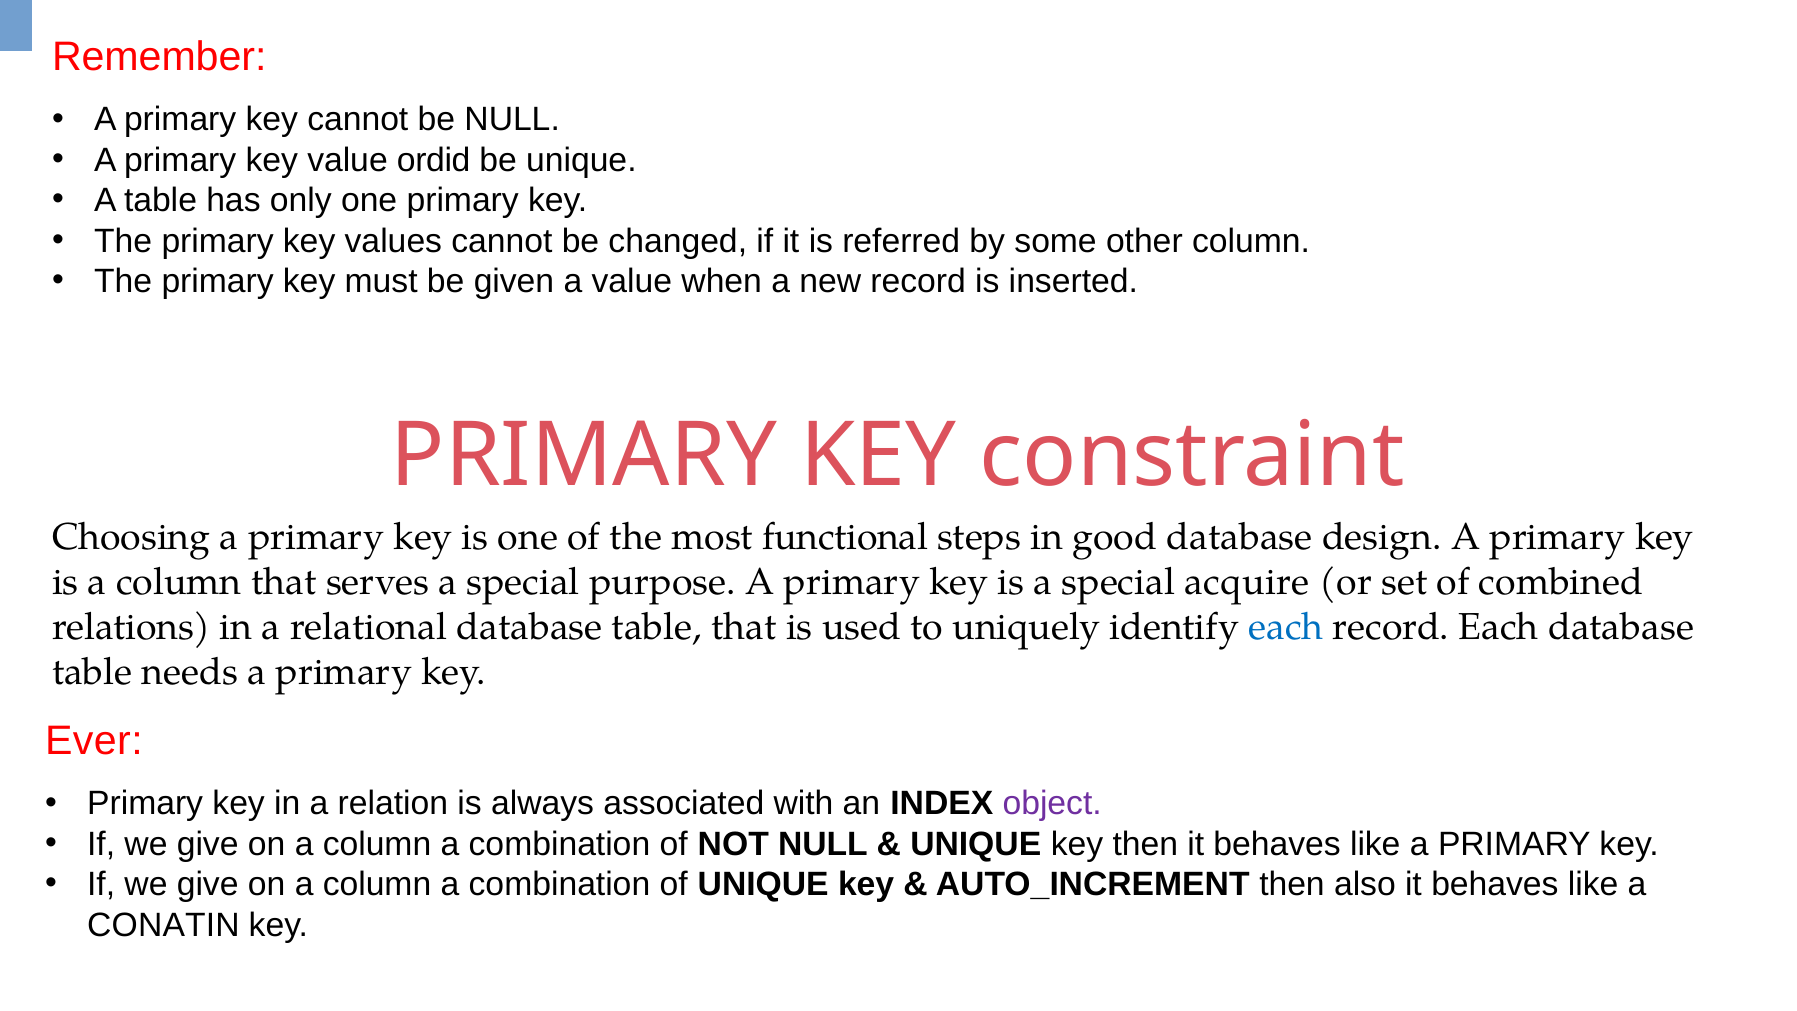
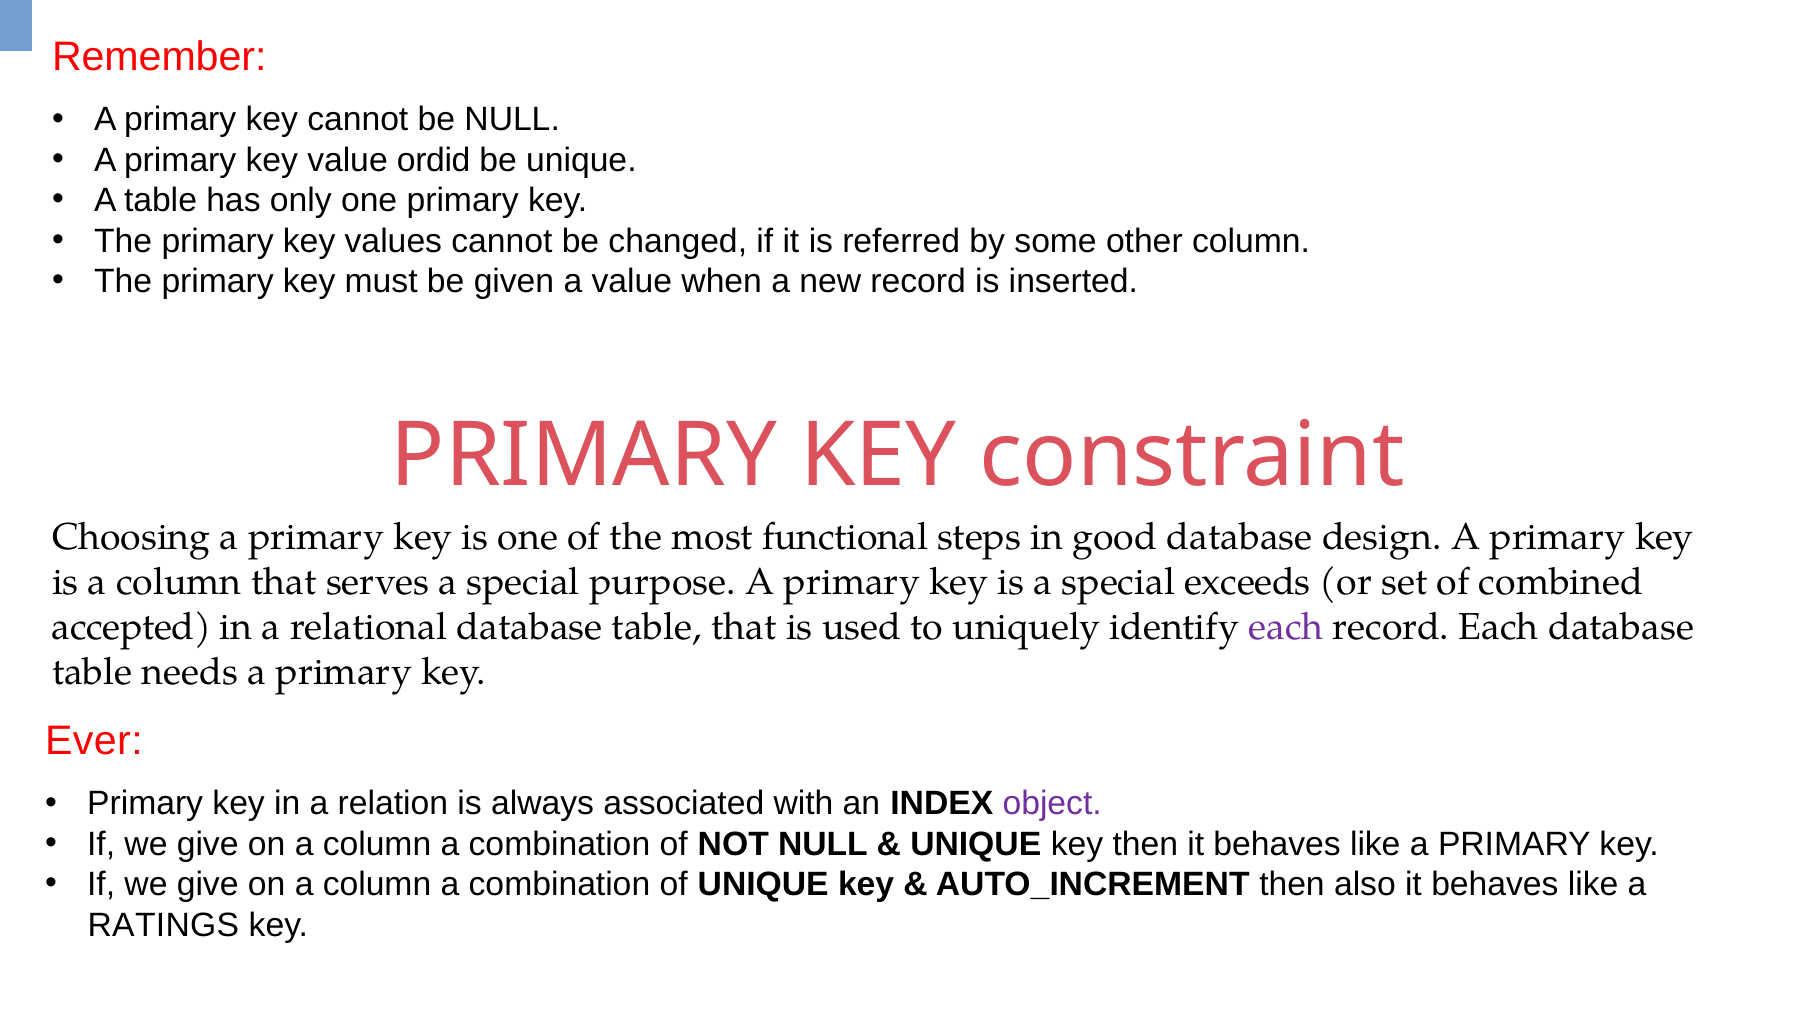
acquire: acquire -> exceeds (1247, 582)
relations: relations -> accepted (132, 627)
each colour: blue -> purple (1286, 627)
CONATIN: CONATIN -> RATINGS (163, 925)
